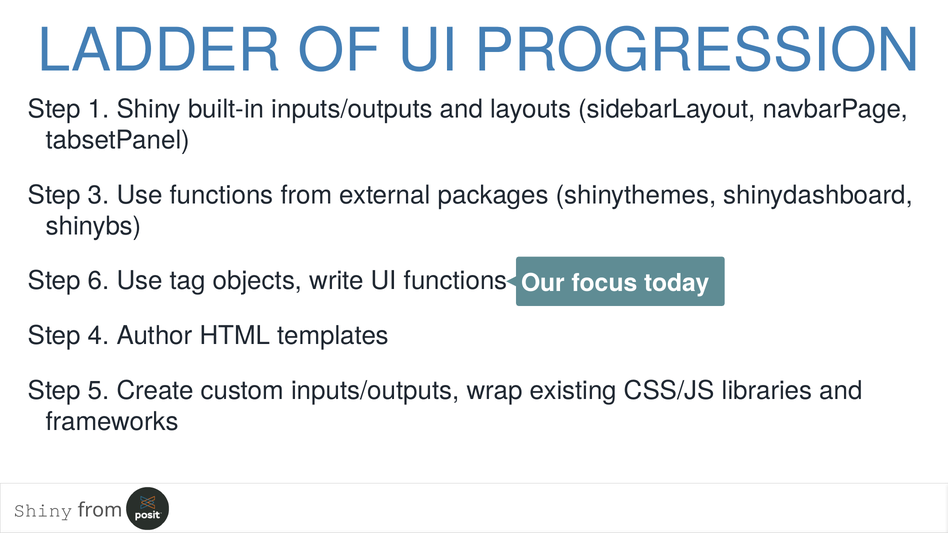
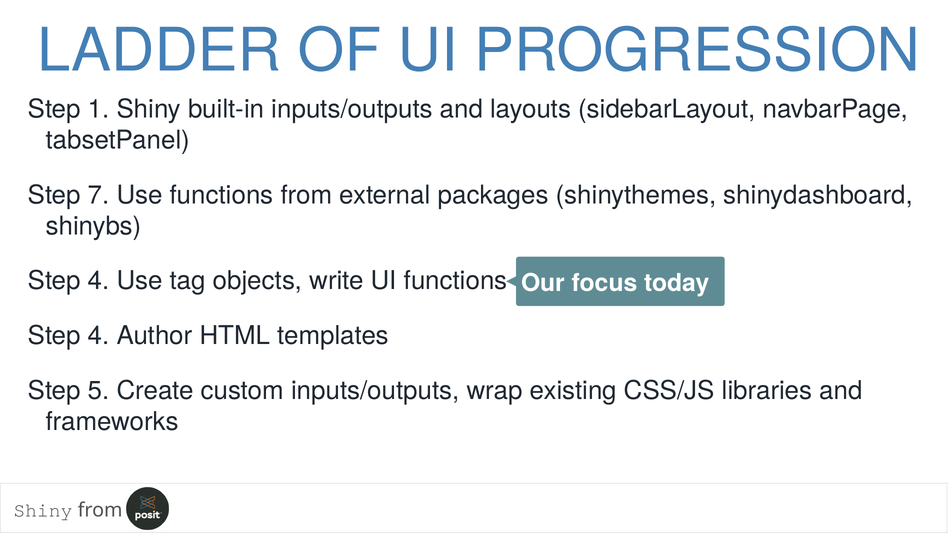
3: 3 -> 7 (99, 195)
6: 6 -> 4 (99, 281)
